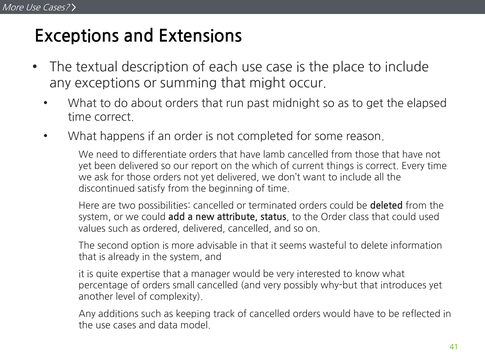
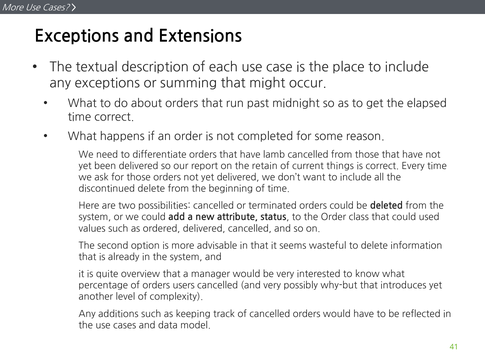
which: which -> retain (265, 166)
discontinued satisfy: satisfy -> delete (151, 189)
expertise: expertise -> overview (140, 274)
small: small -> users (184, 285)
